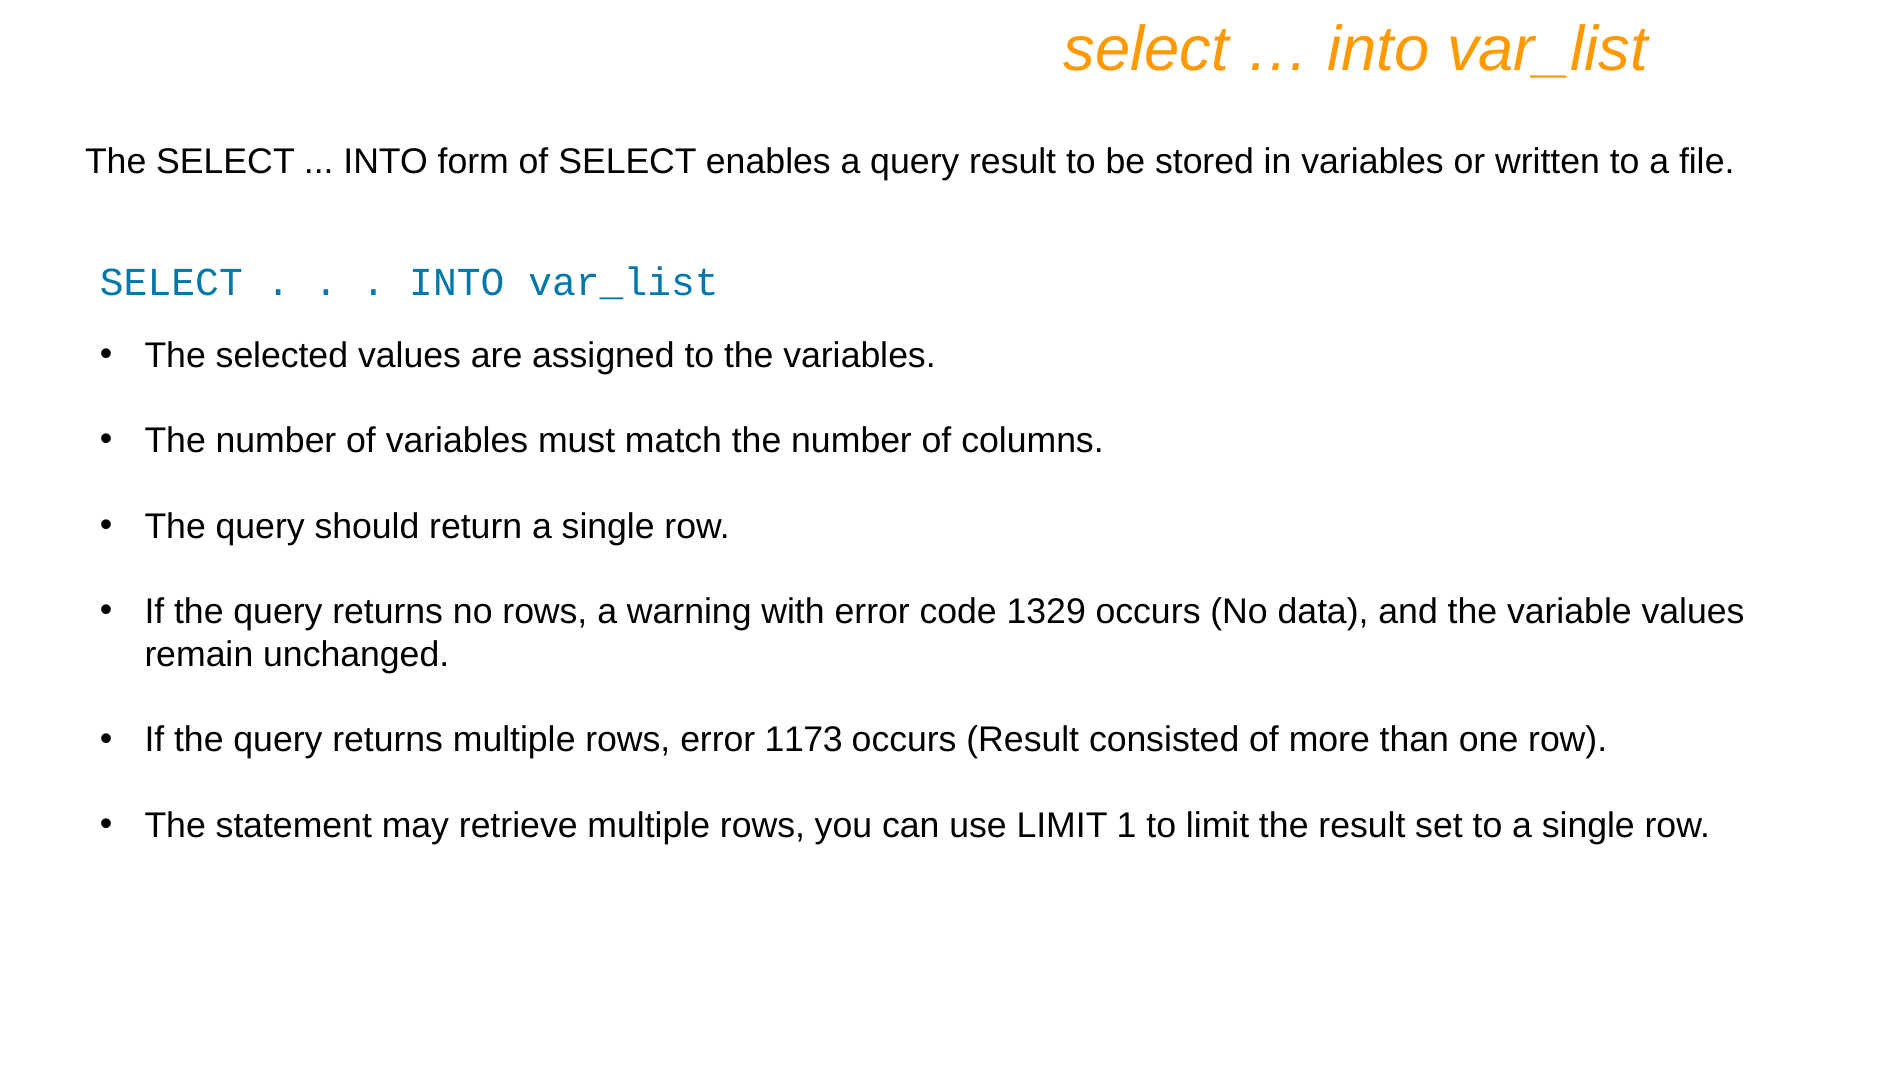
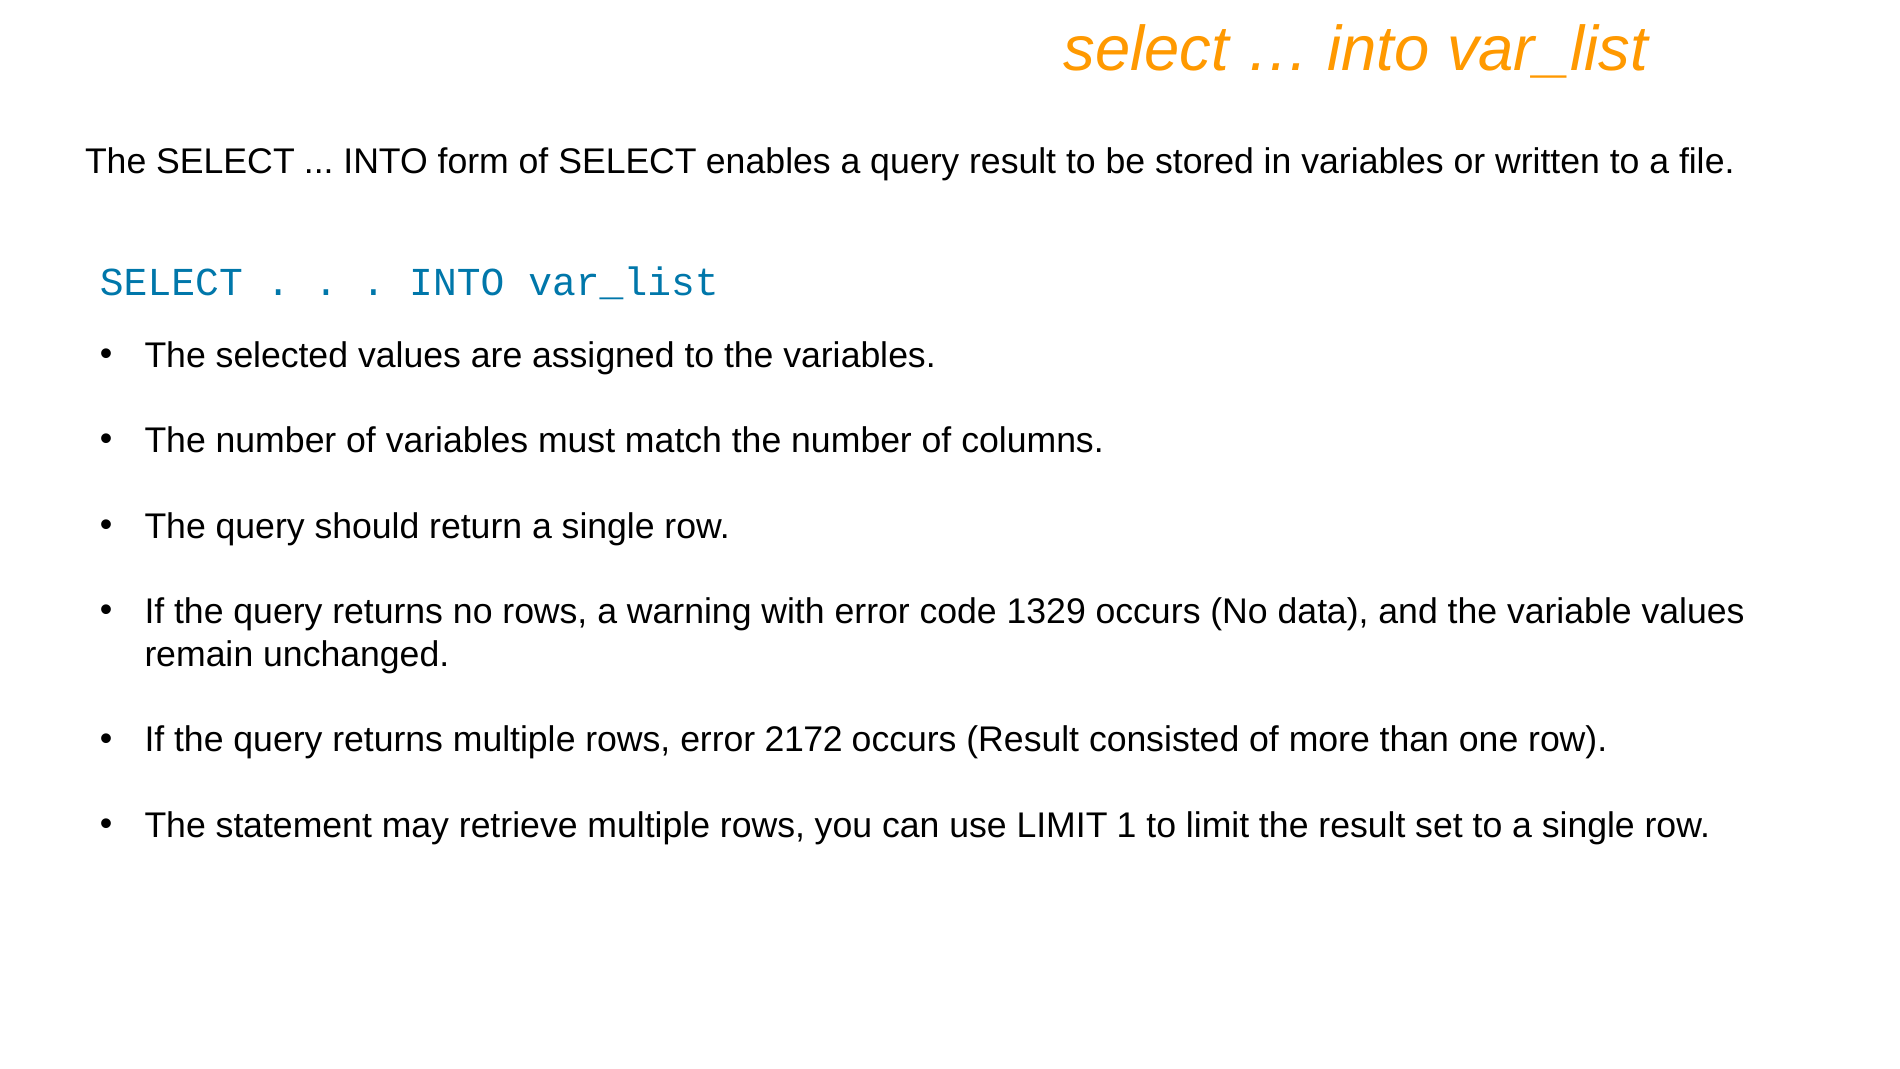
1173: 1173 -> 2172 (804, 740)
